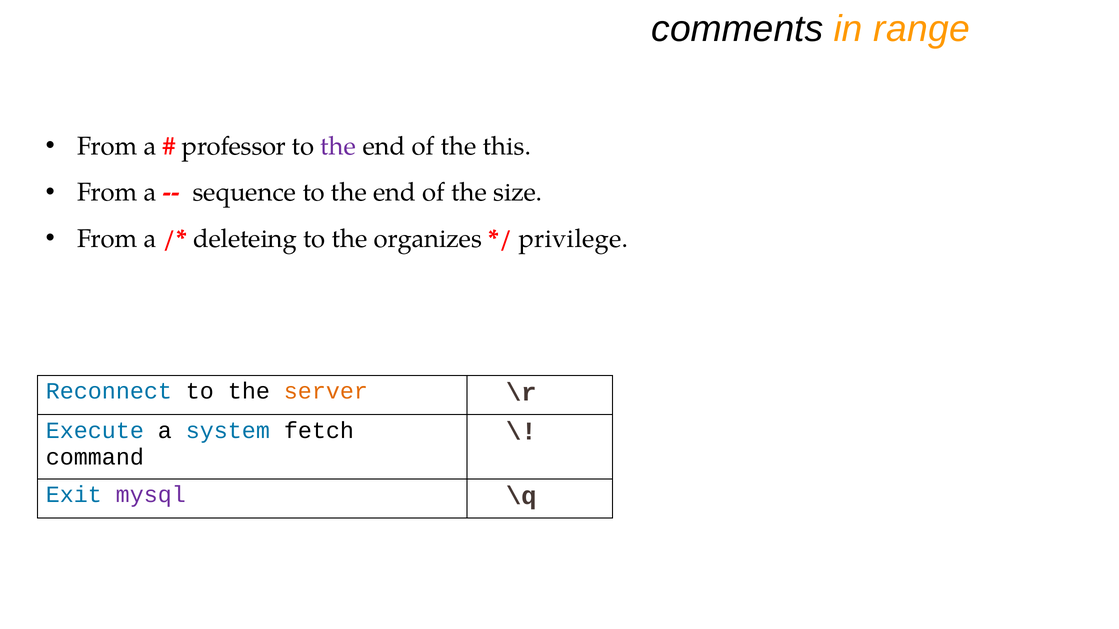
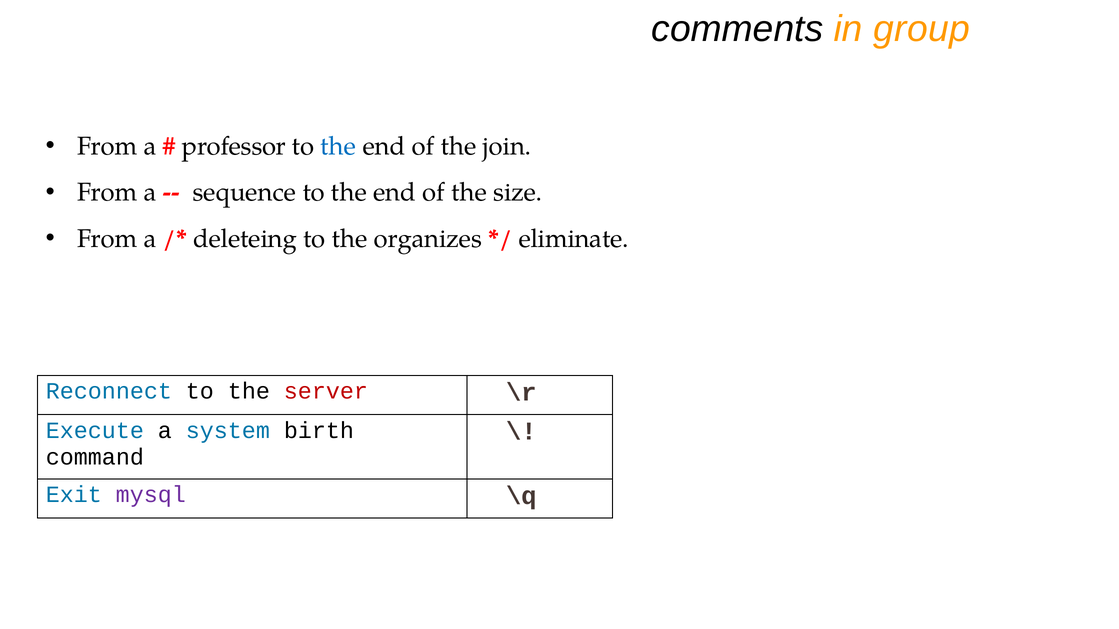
range: range -> group (922, 29)
the colour: purple -> blue (338, 146)
this: this -> join (507, 146)
privilege: privilege -> eliminate (574, 239)
server colour: orange -> red (326, 392)
fetch: fetch -> birth (319, 431)
